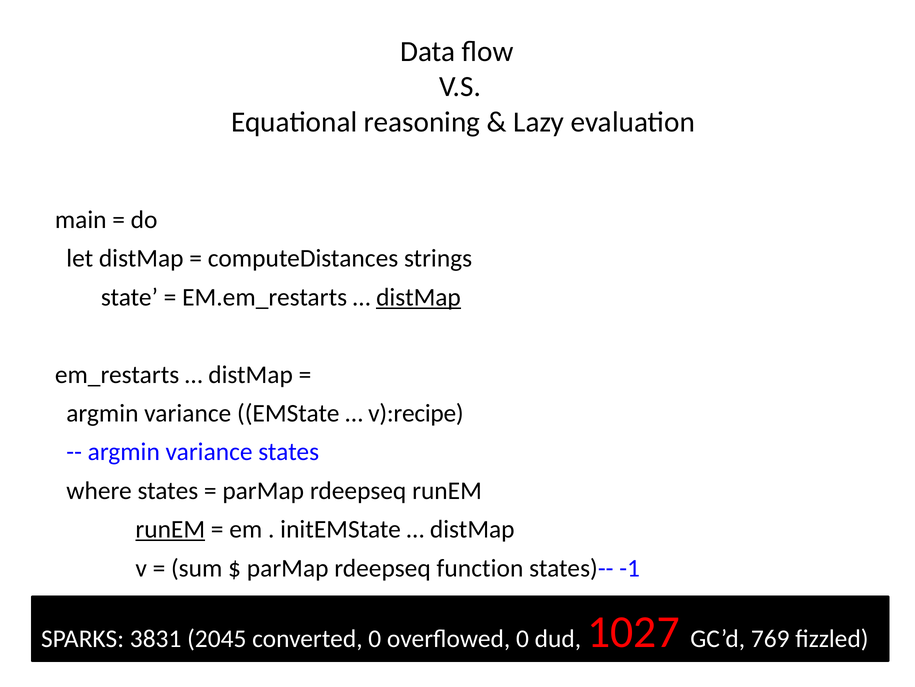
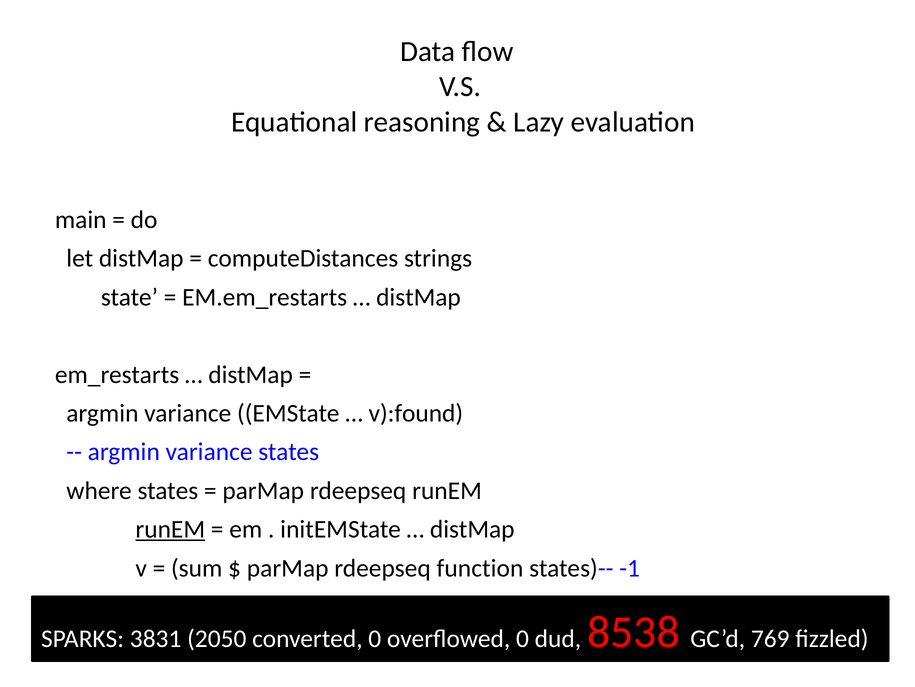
distMap underline: present -> none (418, 297)
v):recipe: v):recipe -> v):found (416, 413)
2045: 2045 -> 2050 (217, 638)
1027: 1027 -> 8538 (633, 631)
